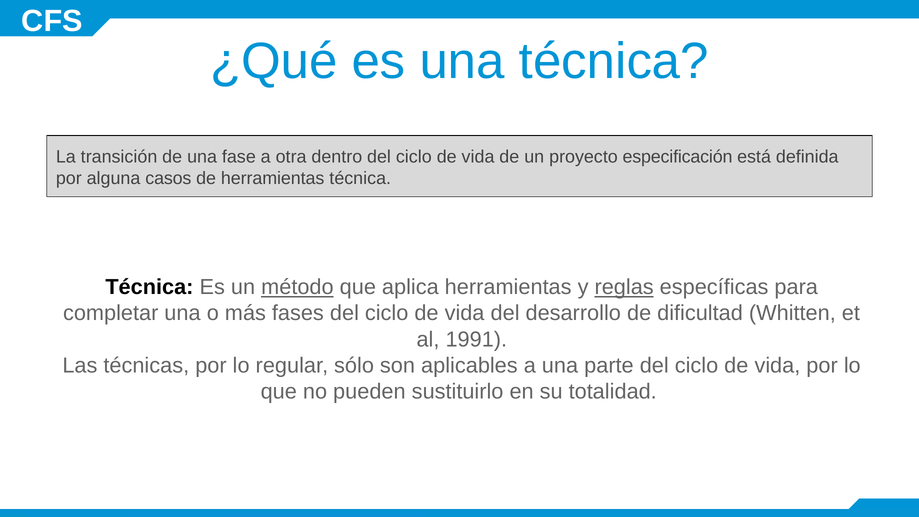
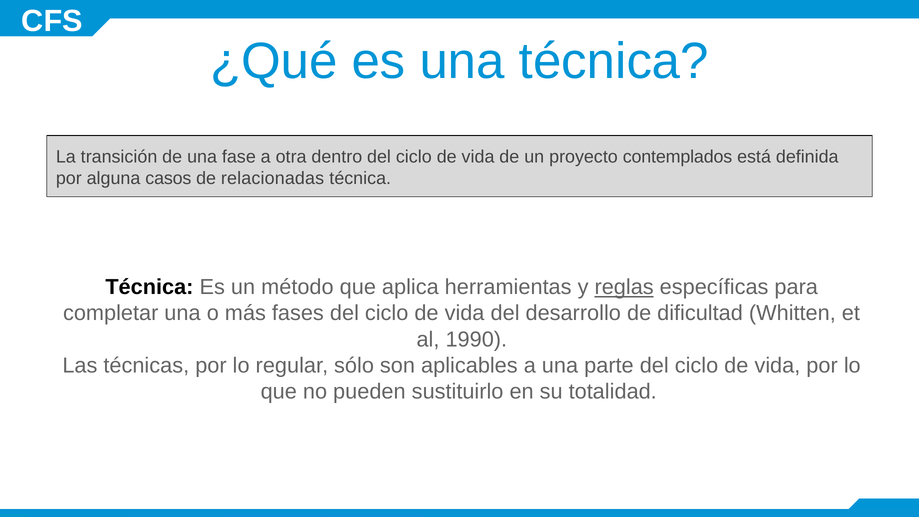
especificación: especificación -> contemplados (678, 157)
de herramientas: herramientas -> relacionadas (273, 178)
método underline: present -> none (297, 287)
1991: 1991 -> 1990 (476, 339)
